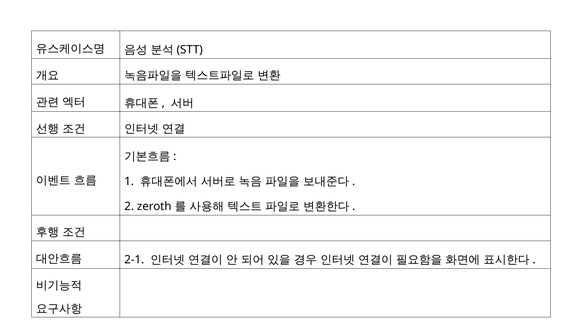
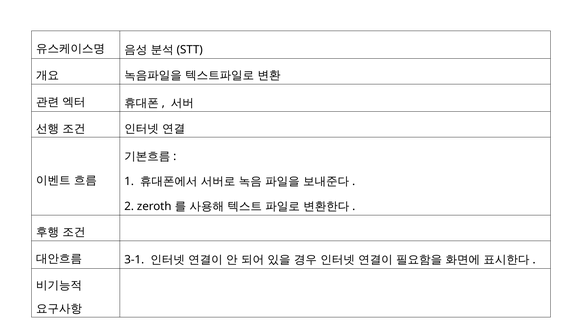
2-1: 2-1 -> 3-1 (134, 260)
